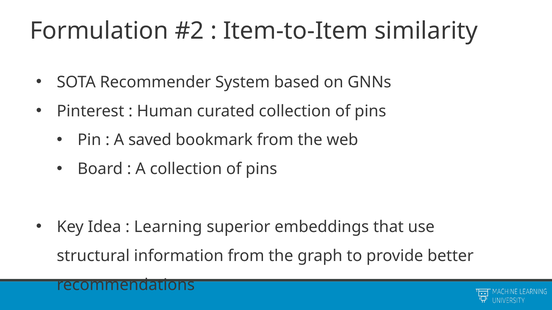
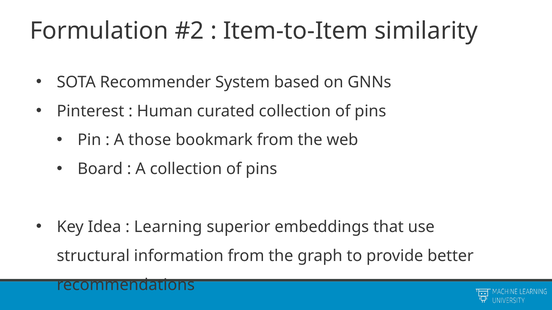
saved: saved -> those (150, 140)
